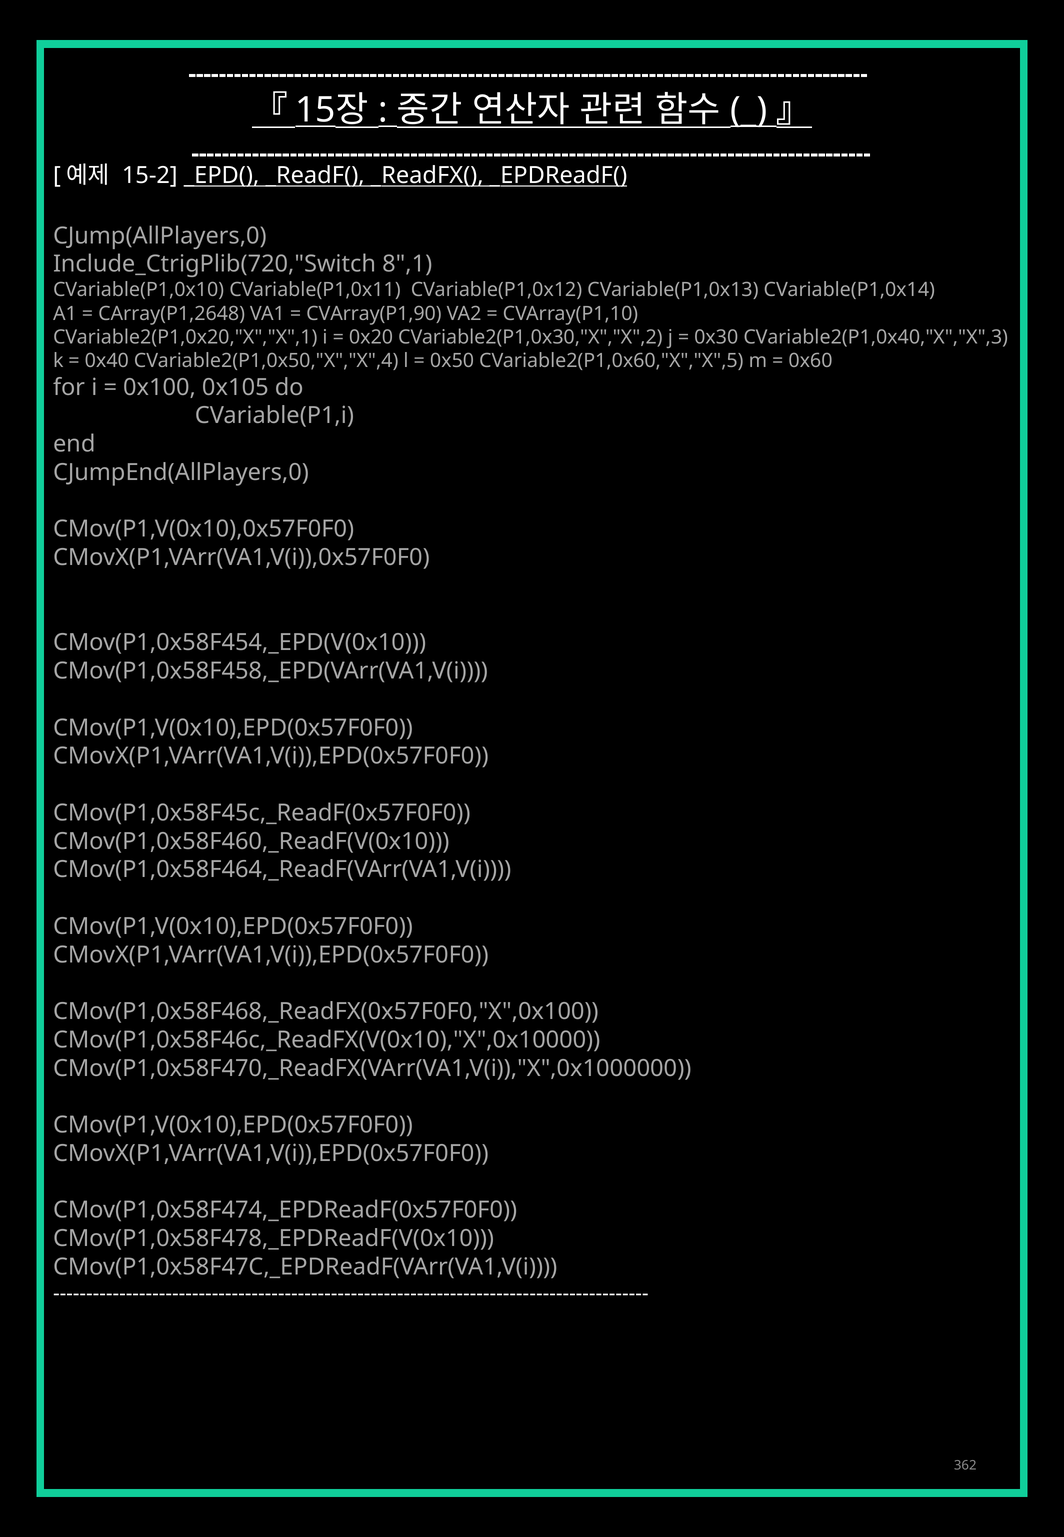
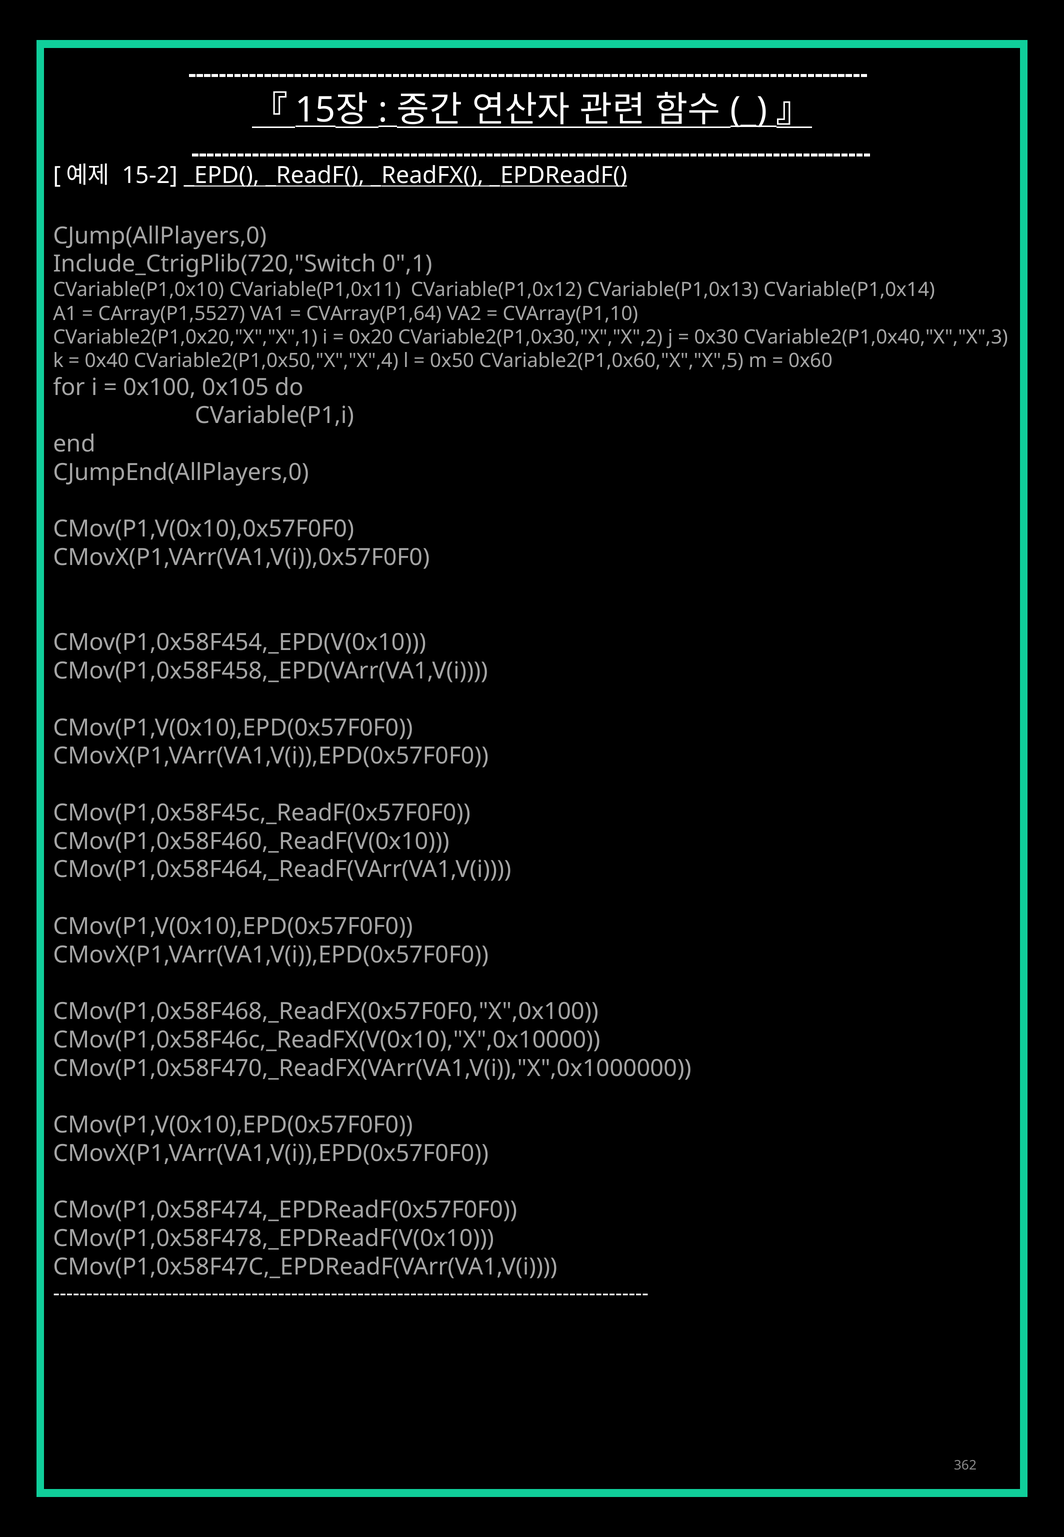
8",1: 8",1 -> 0",1 (407, 264)
CArray(P1,2648: CArray(P1,2648 -> CArray(P1,5527 (172, 314)
CVArray(P1,90: CVArray(P1,90 -> CVArray(P1,64 (374, 314)
